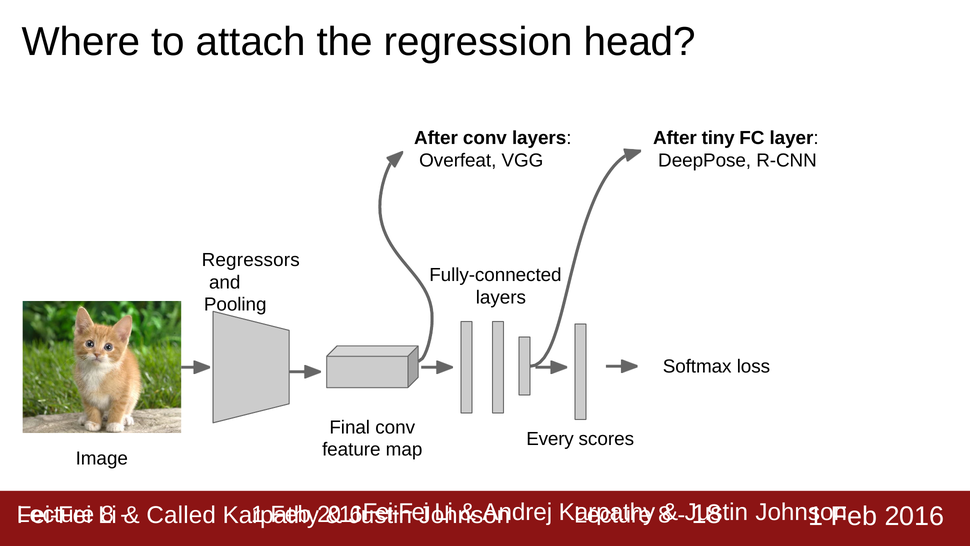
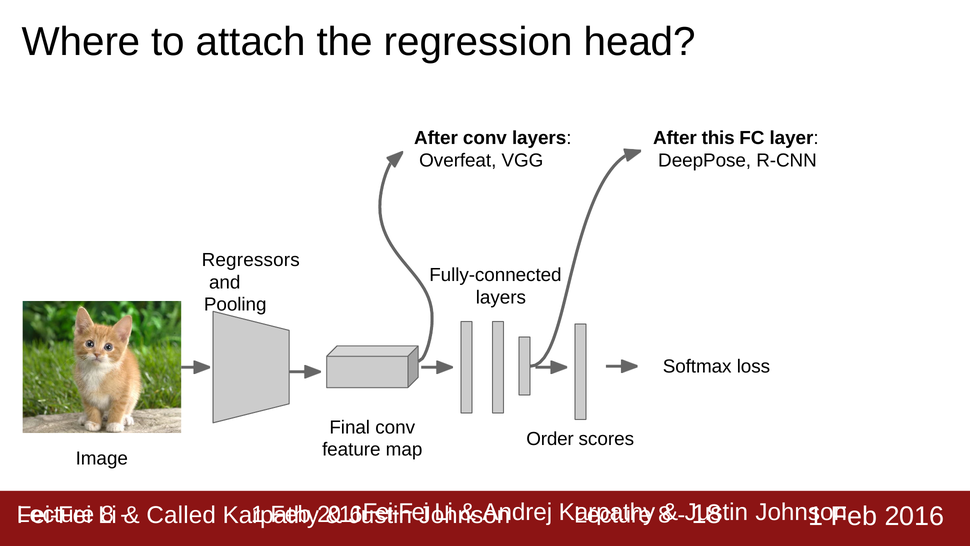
tiny: tiny -> this (718, 138)
Every: Every -> Order (550, 439)
